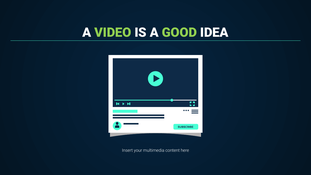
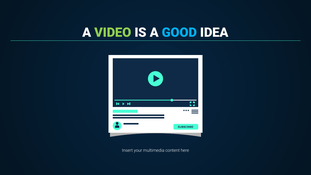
GOOD colour: light green -> light blue (179, 33)
